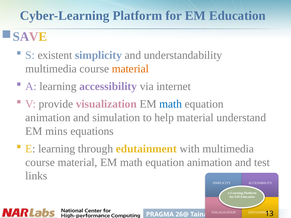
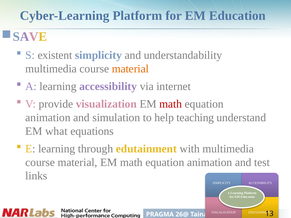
math colour: blue -> red (171, 104)
help material: material -> teaching (195, 118)
mins: mins -> what (56, 131)
